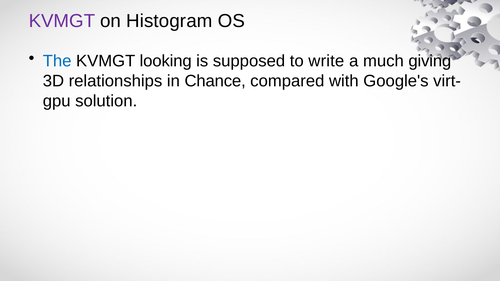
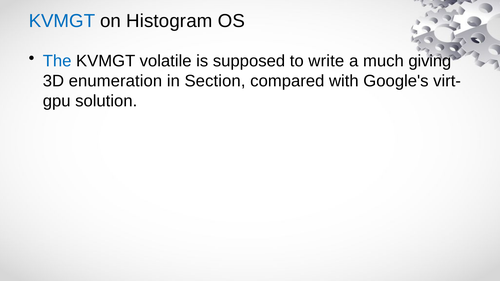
KVMGT colour: purple -> blue (62, 21)
looking: looking -> volatile (166, 61)
relationships: relationships -> enumeration (115, 81)
Chance: Chance -> Section (215, 81)
